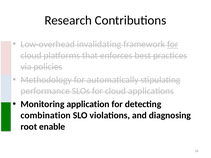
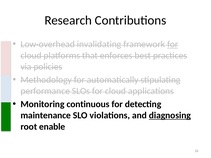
application: application -> continuous (88, 104)
combination: combination -> maintenance (46, 116)
diagnosing underline: none -> present (170, 116)
